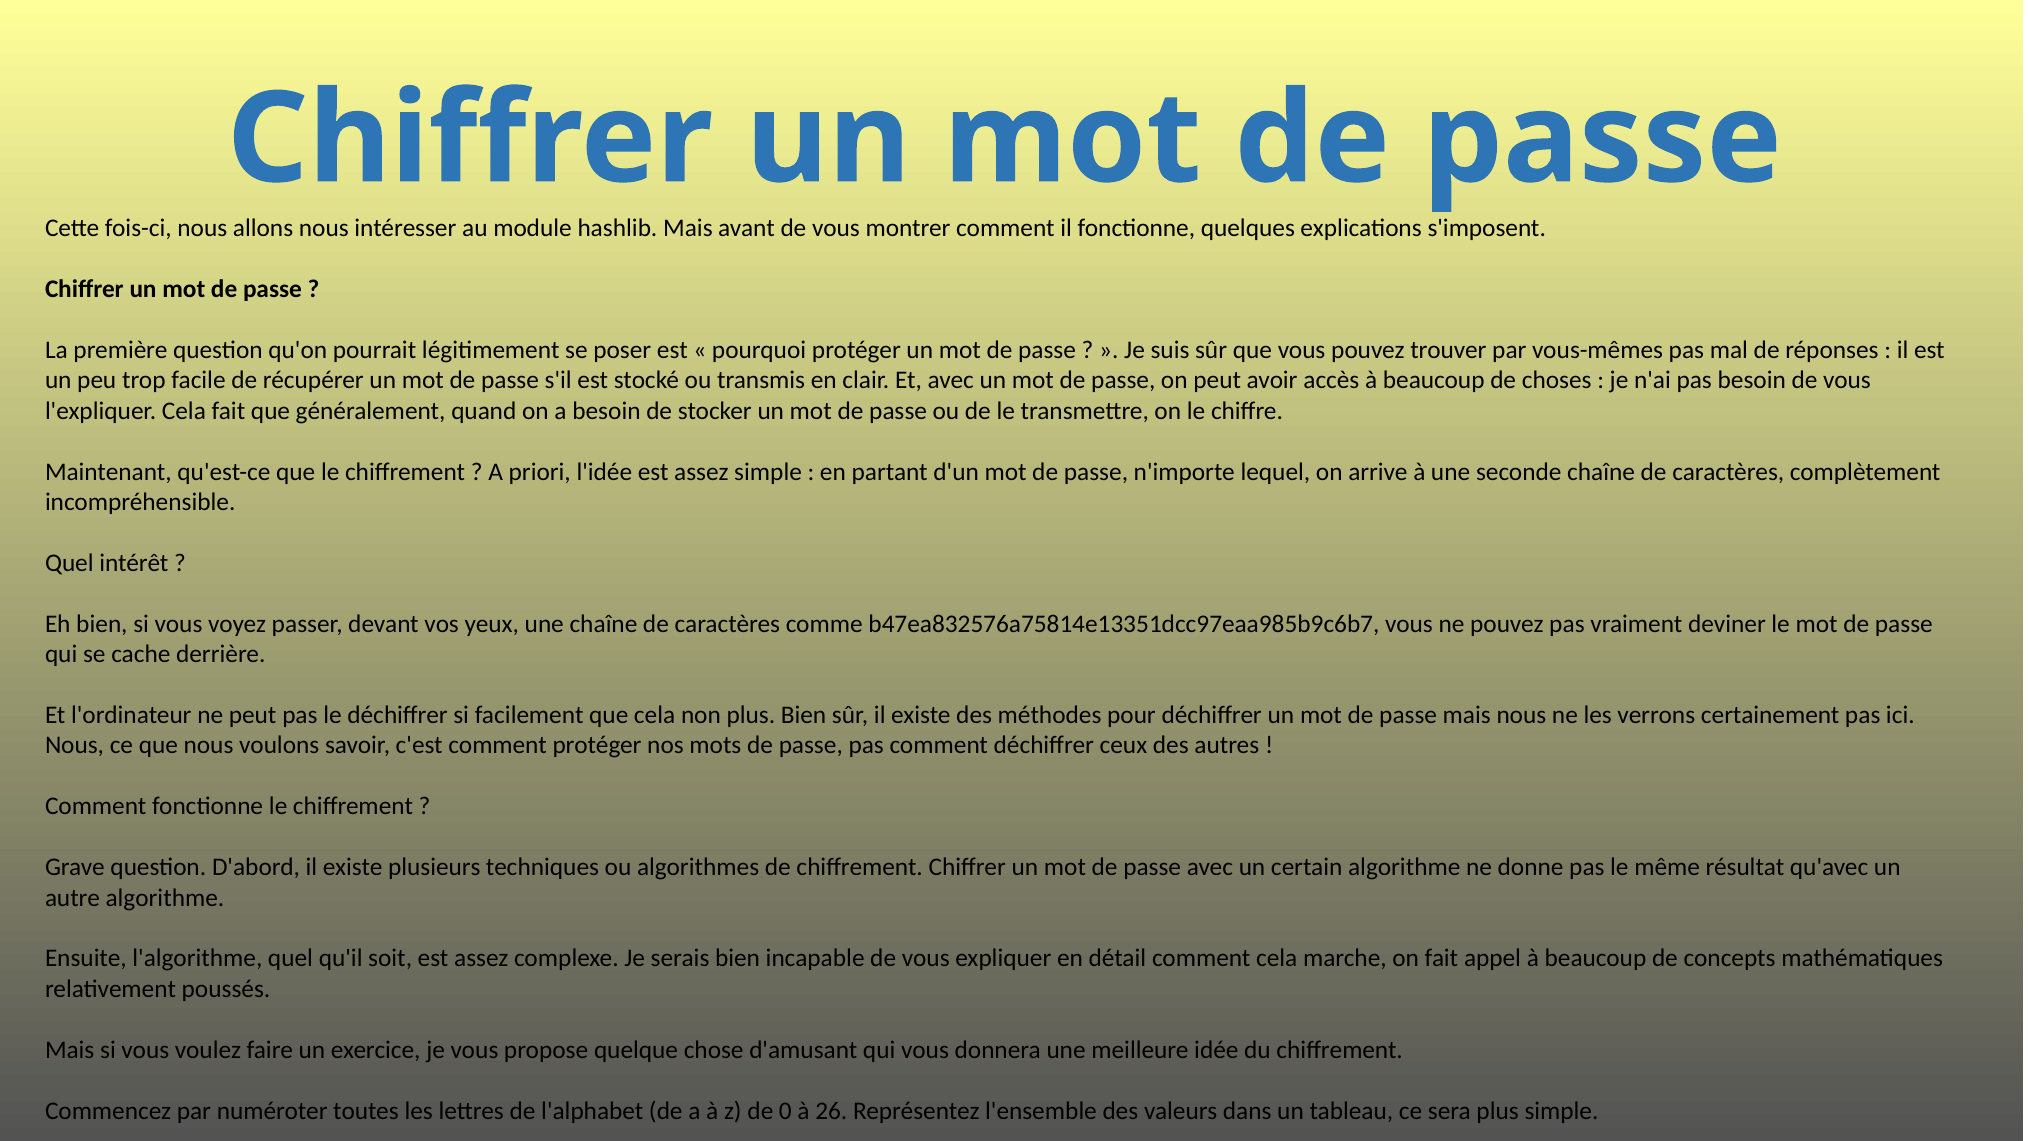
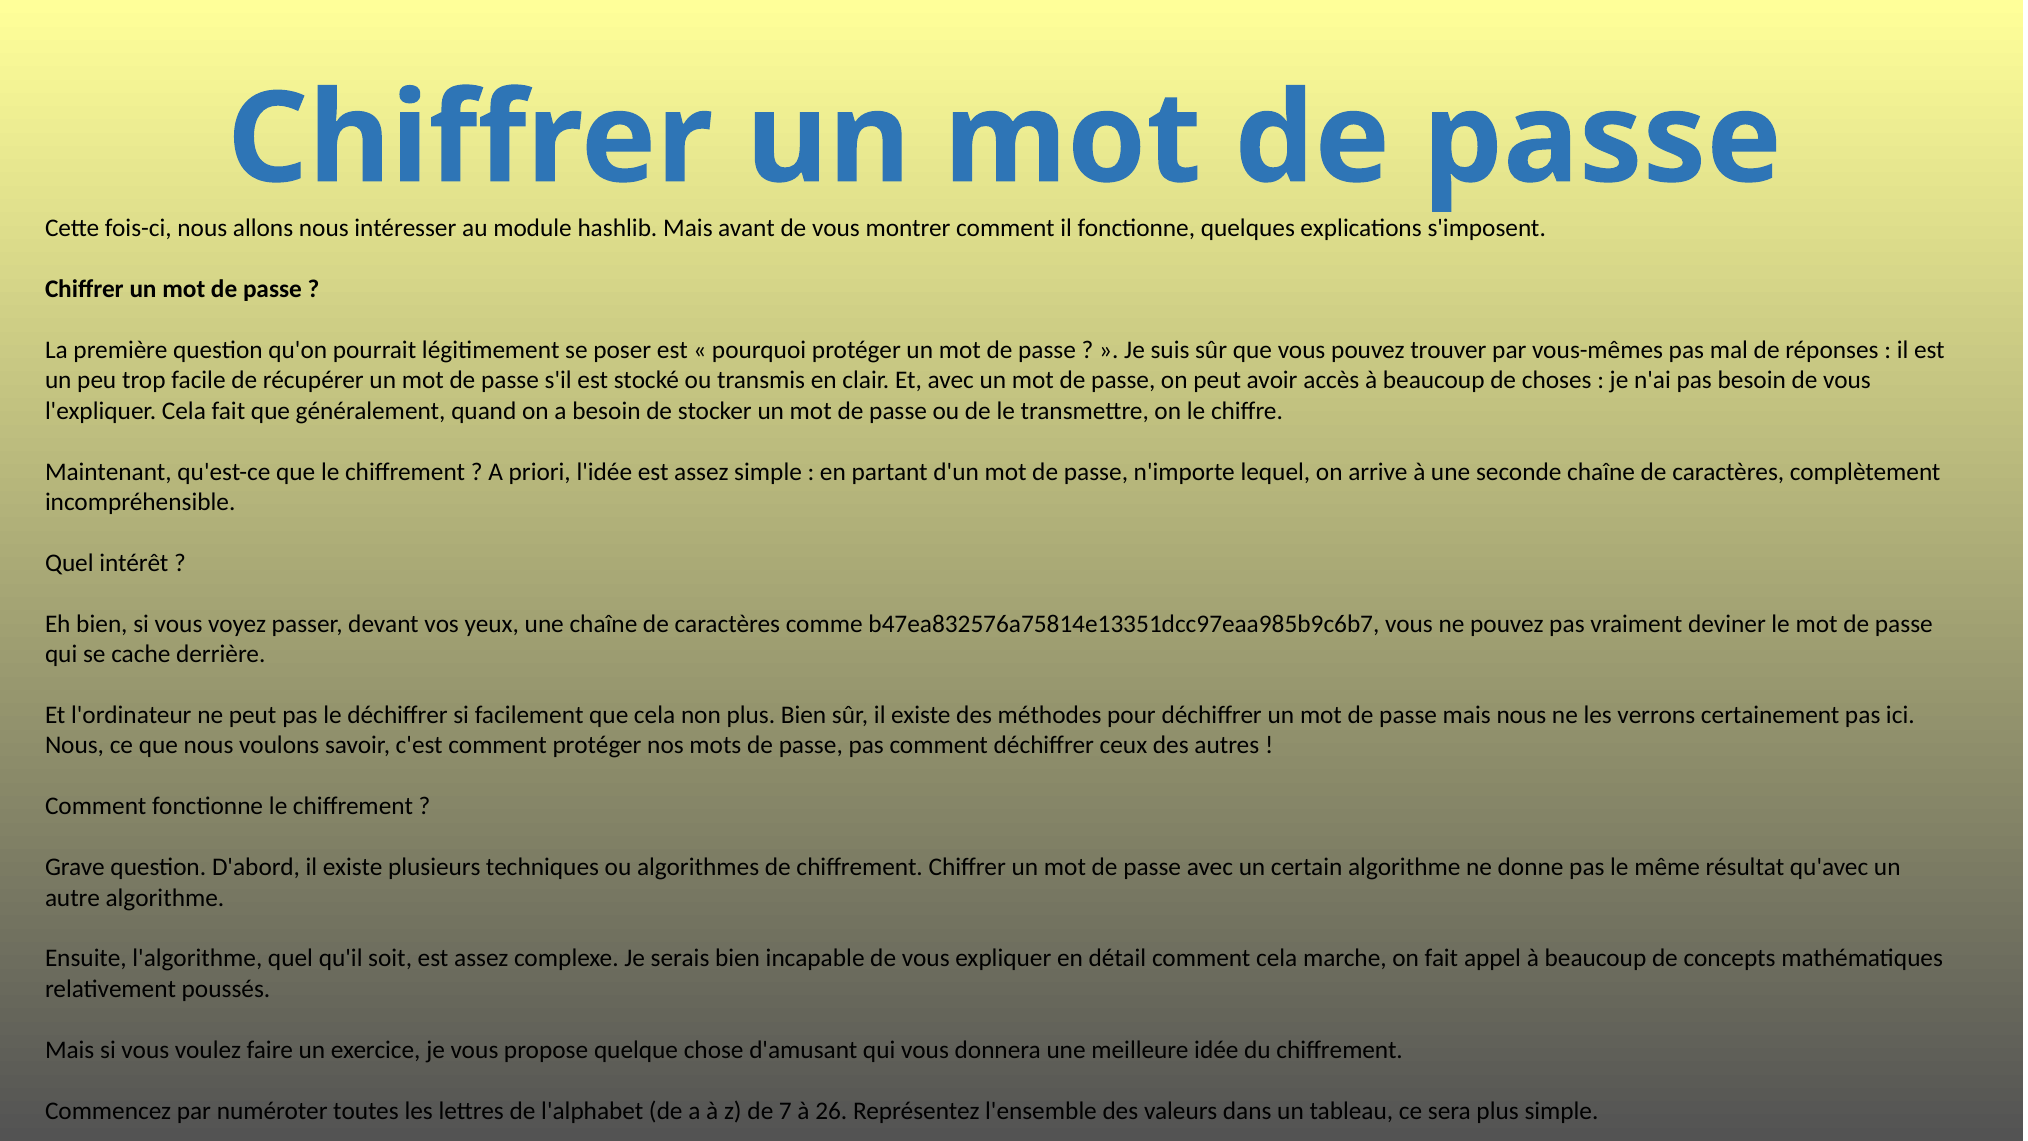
0: 0 -> 7 (785, 1110)
